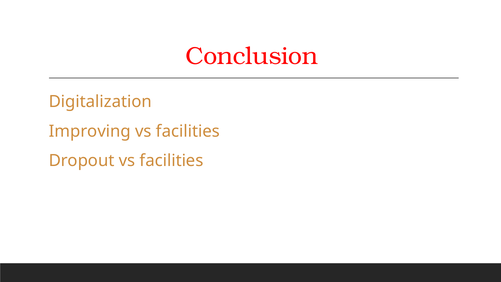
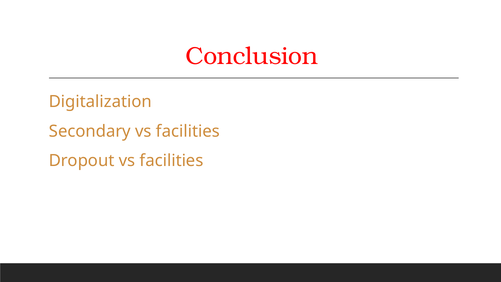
Improving: Improving -> Secondary (90, 131)
